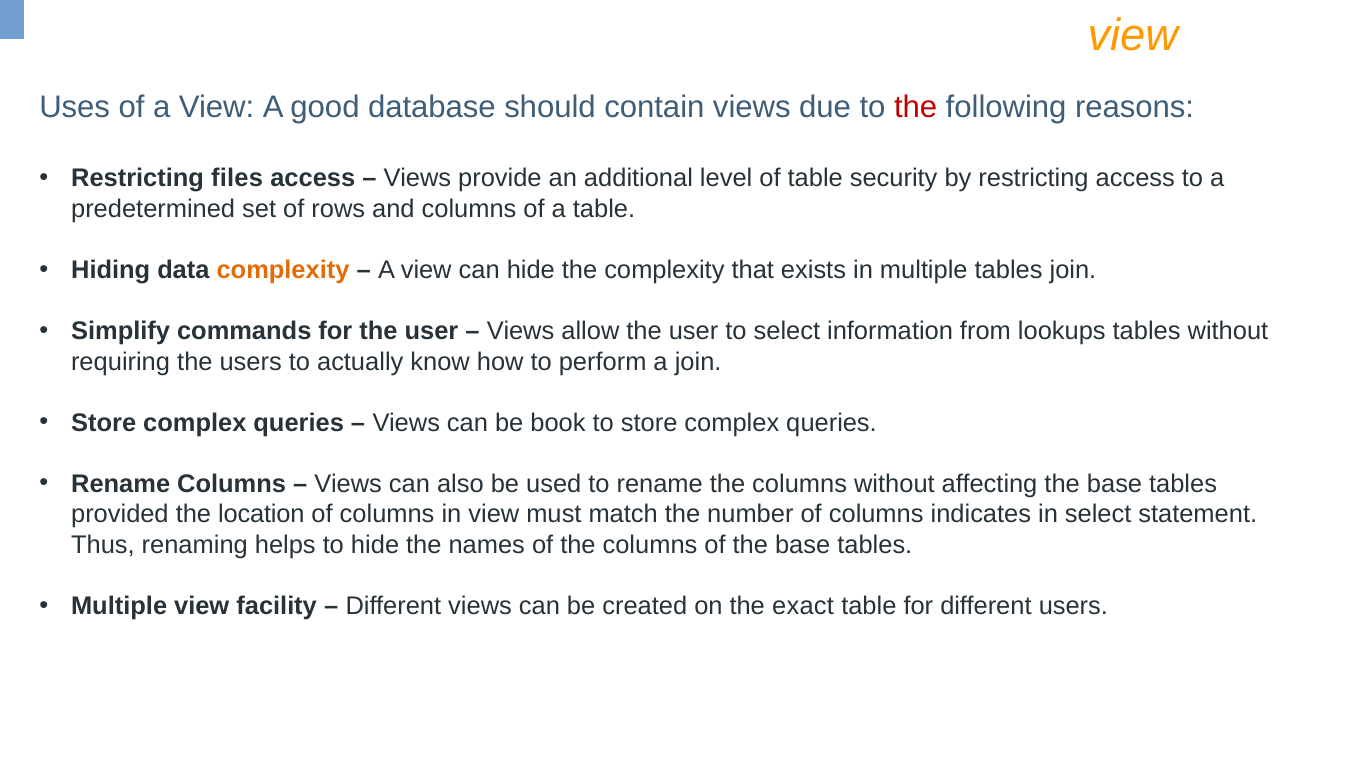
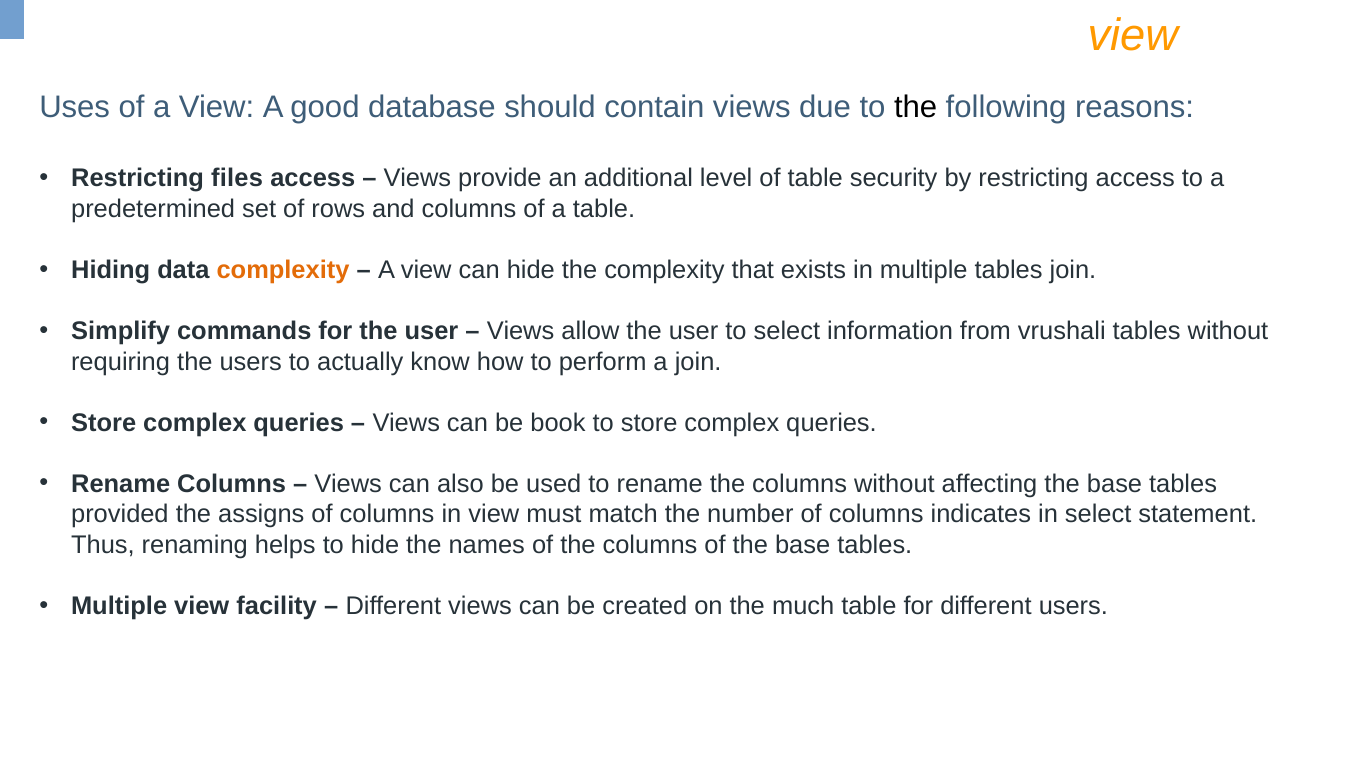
the colour: red -> black (916, 107)
lookups: lookups -> vrushali (1062, 331)
location: location -> assigns (261, 514)
exact: exact -> much (803, 606)
